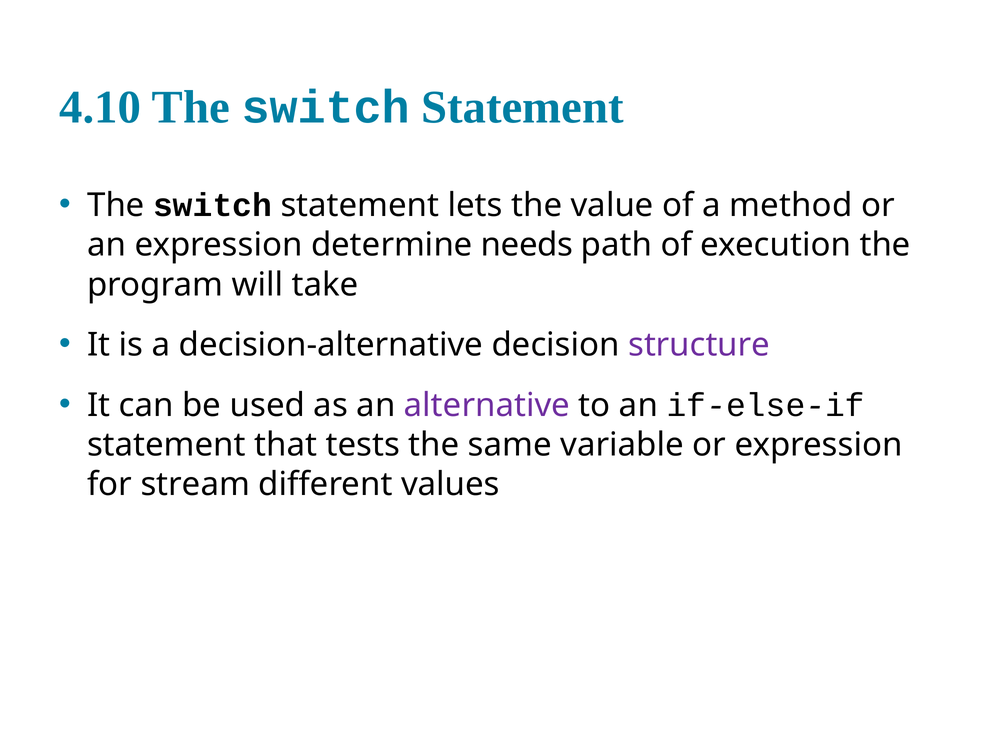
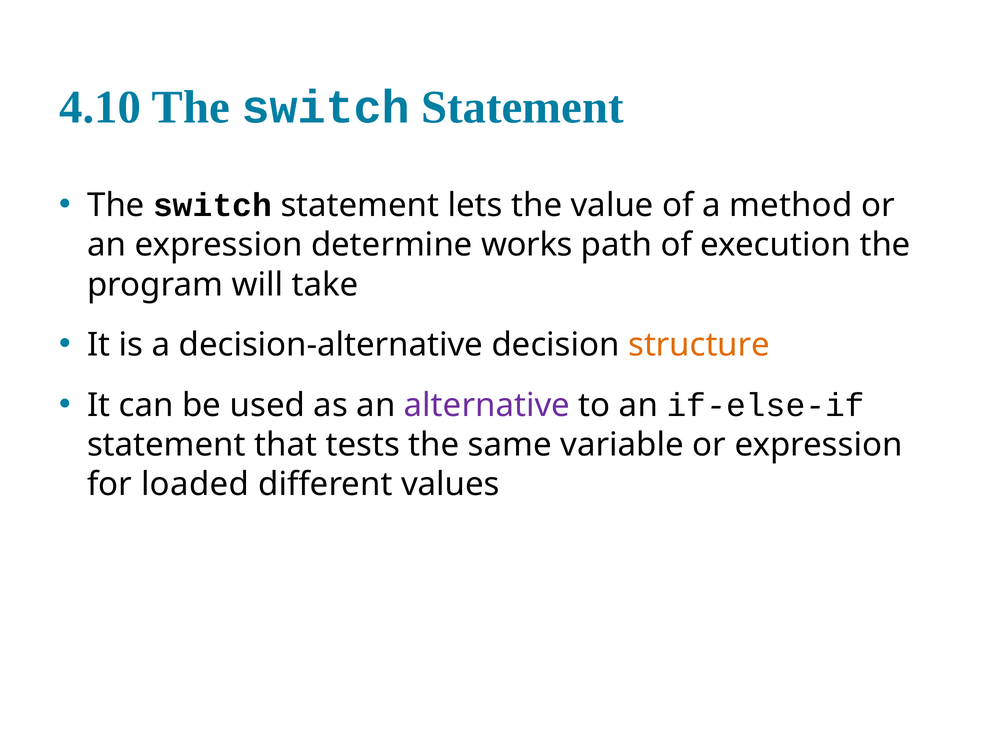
needs: needs -> works (527, 245)
structure colour: purple -> orange (699, 345)
stream: stream -> loaded (195, 485)
